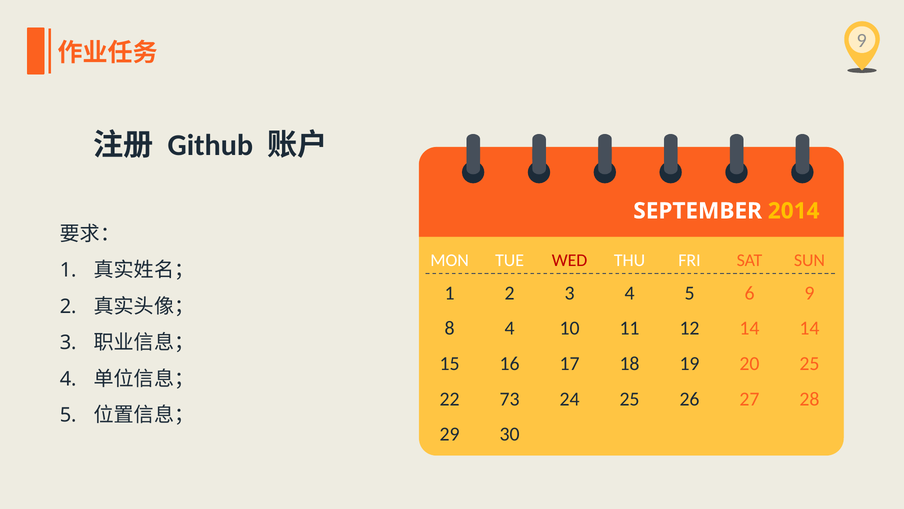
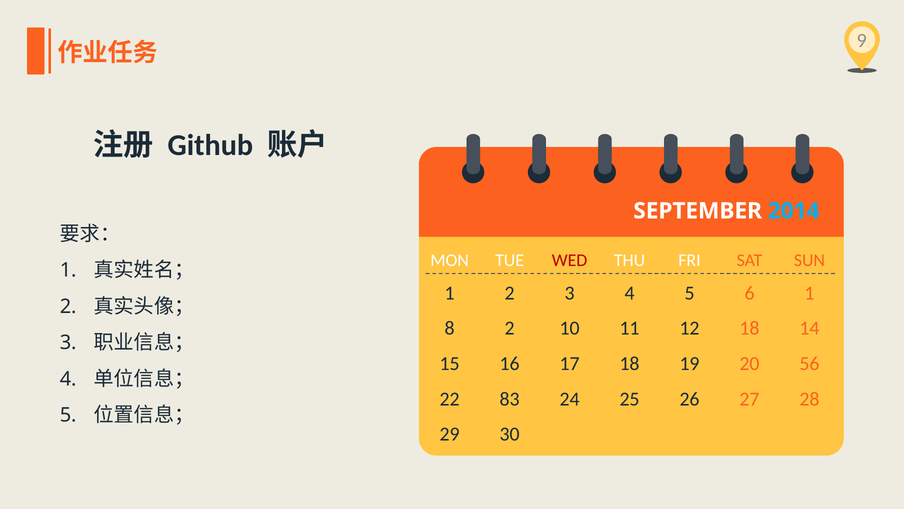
2014 colour: yellow -> light blue (794, 211)
6 9: 9 -> 1 (809, 293)
8 4: 4 -> 2 (510, 328)
12 14: 14 -> 18 (749, 328)
20 25: 25 -> 56 (809, 363)
73: 73 -> 83 (510, 399)
